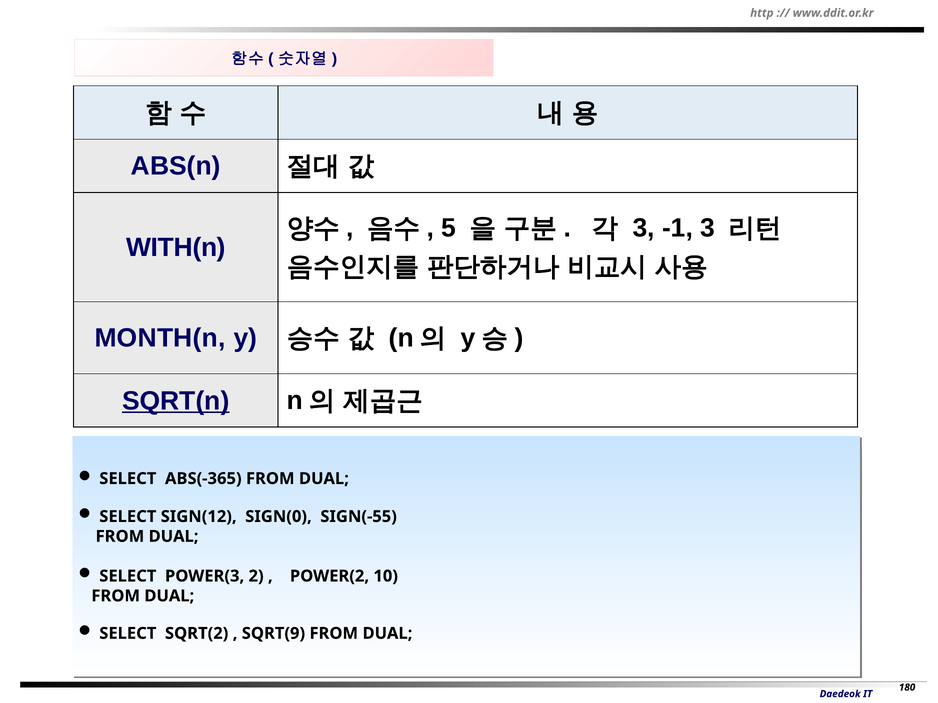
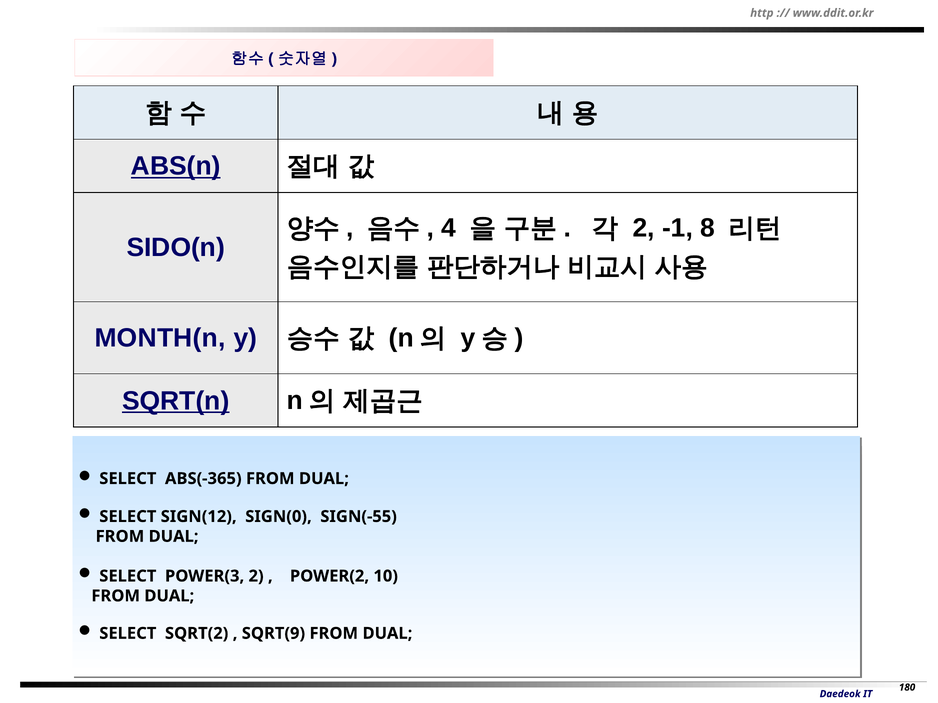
ABS(n underline: none -> present (176, 166)
5: 5 -> 4 (449, 228)
3: 3 -> 2 (644, 228)
-1 3: 3 -> 8 (708, 228)
WITH(n: WITH(n -> SIDO(n (176, 248)
